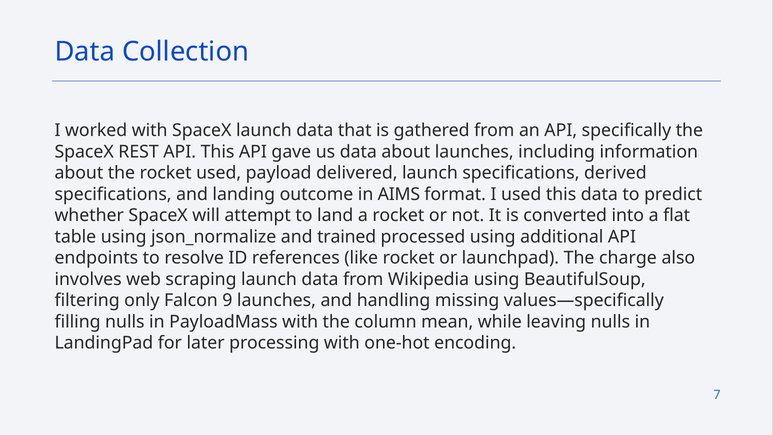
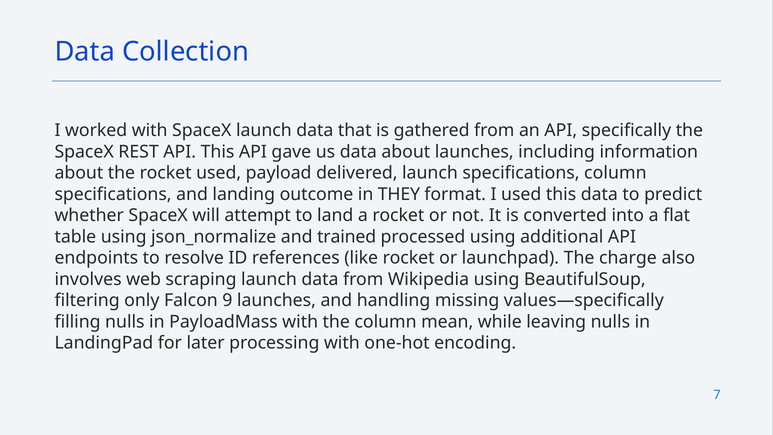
specifications derived: derived -> column (615, 173)
AIMS: AIMS -> THEY (399, 194)
